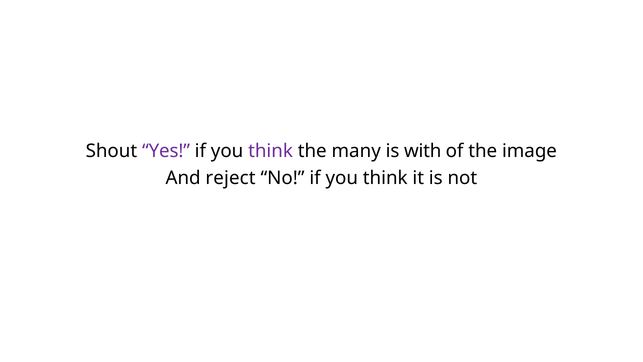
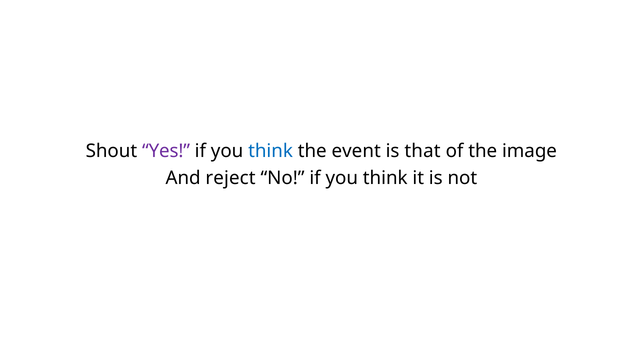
think colour: purple -> blue (271, 151)
many: many -> event (356, 151)
with: with -> that (423, 151)
